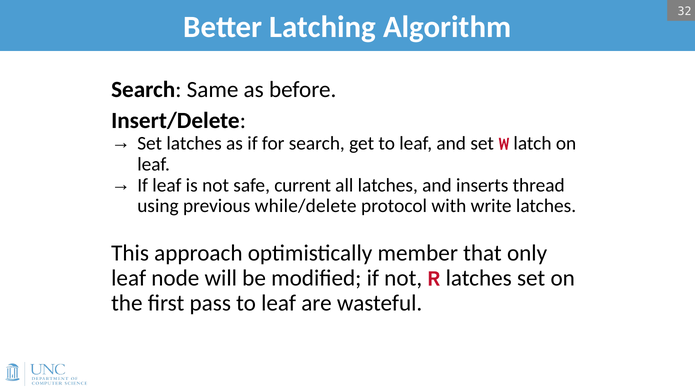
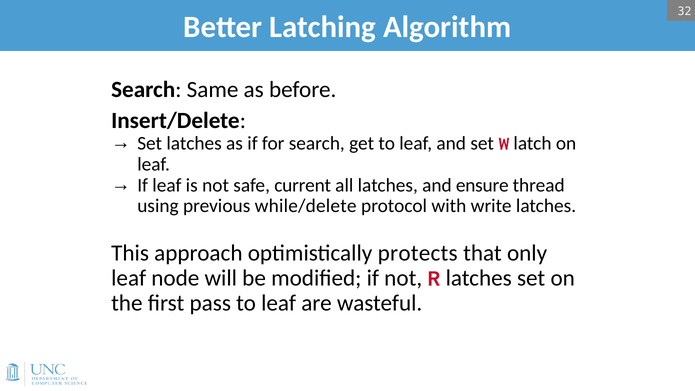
inserts: inserts -> ensure (482, 185)
member: member -> protects (418, 253)
